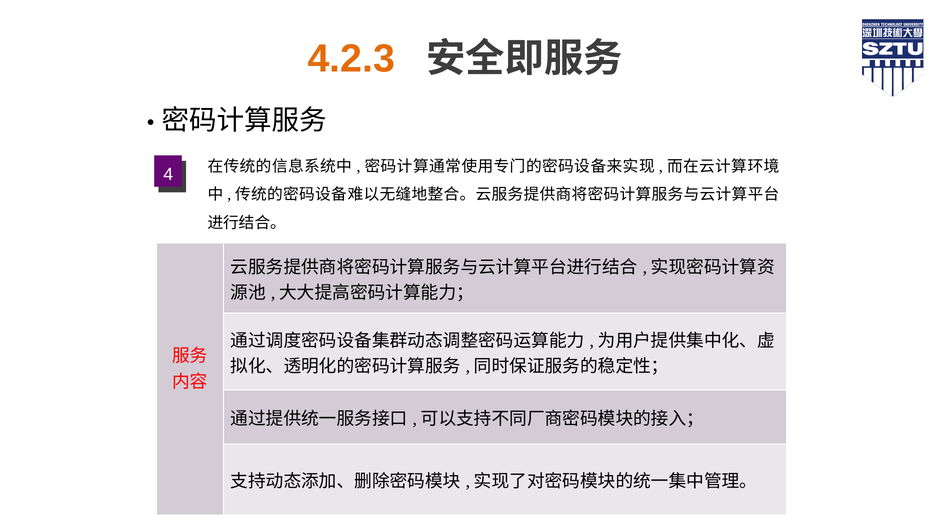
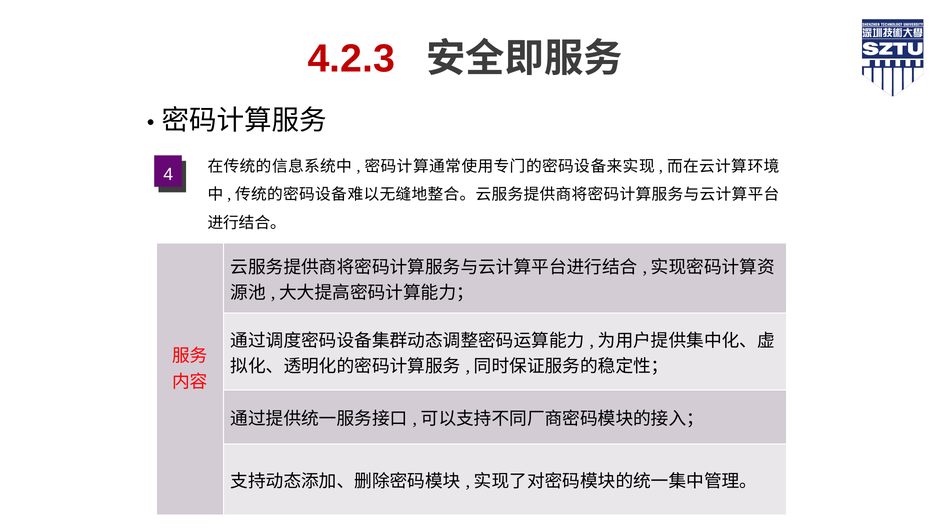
4.2.3 colour: orange -> red (351, 59)
